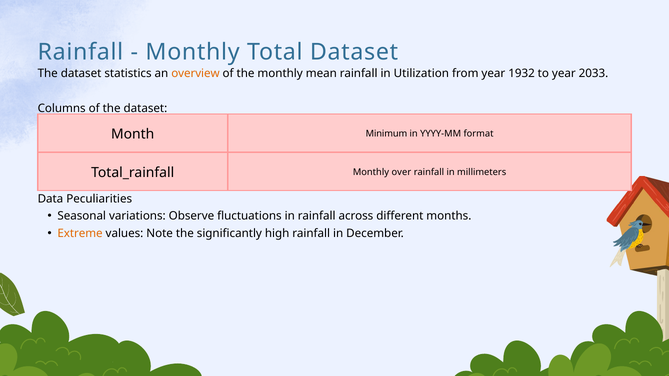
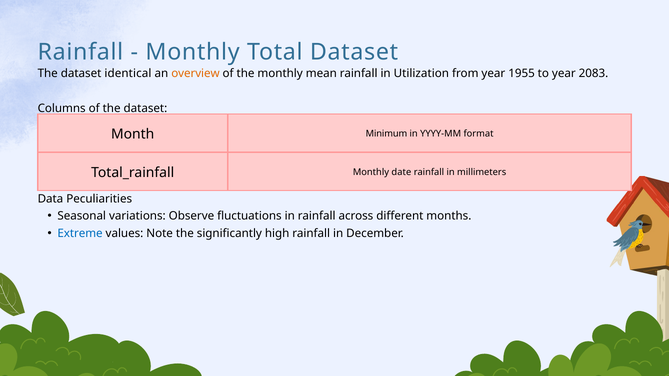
statistics: statistics -> identical (128, 74)
1932: 1932 -> 1955 (522, 74)
2033: 2033 -> 2083 (594, 74)
over: over -> date (401, 172)
Extreme colour: orange -> blue (80, 234)
